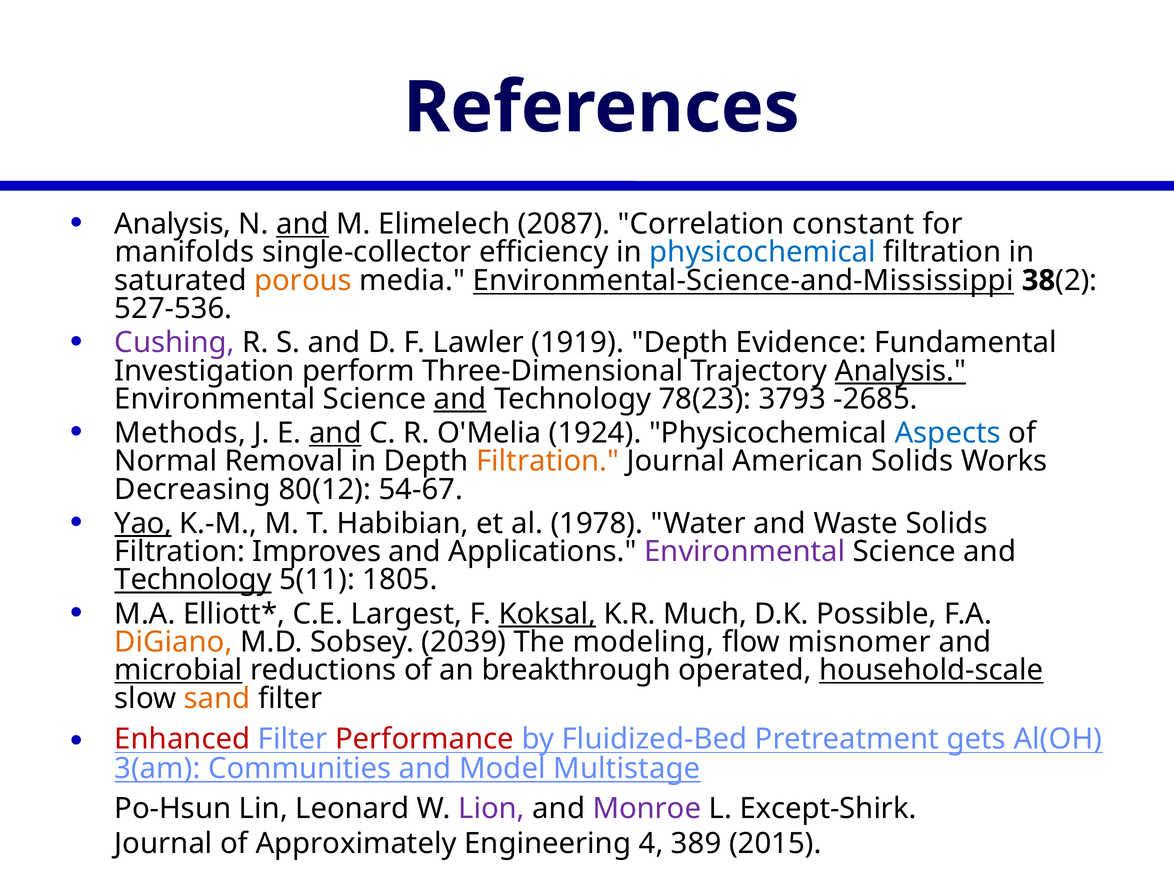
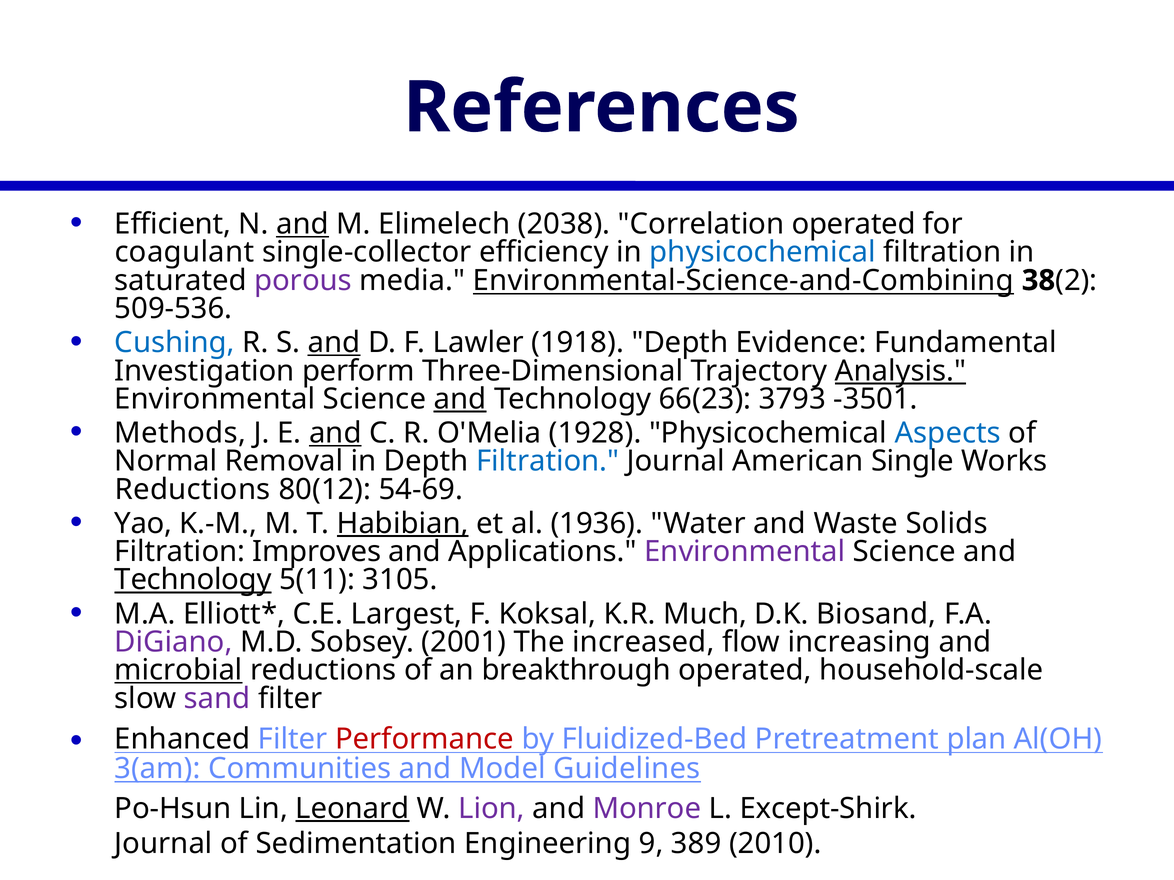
Analysis: Analysis -> Efficient (173, 224)
2087: 2087 -> 2038 (564, 224)
Correlation constant: constant -> operated (854, 224)
manifolds: manifolds -> coagulant (184, 252)
porous colour: orange -> purple (303, 281)
Environmental-Science-and-Mississippi: Environmental-Science-and-Mississippi -> Environmental-Science-and-Combining (743, 281)
527-536: 527-536 -> 509-536 (173, 309)
Cushing colour: purple -> blue (175, 343)
and underline: none -> present (334, 343)
1919: 1919 -> 1918 (578, 343)
78(23: 78(23 -> 66(23 (705, 399)
-2685: -2685 -> -3501 (876, 399)
1924: 1924 -> 1928 (595, 433)
Filtration colour: orange -> blue (548, 461)
American Solids: Solids -> Single (912, 461)
Decreasing: Decreasing -> Reductions (193, 490)
54-67: 54-67 -> 54-69 (421, 490)
Yao underline: present -> none (143, 524)
Habibian underline: none -> present (403, 524)
1978: 1978 -> 1936 (597, 524)
1805: 1805 -> 3105 (400, 580)
Koksal underline: present -> none (547, 614)
Possible: Possible -> Biosand (876, 614)
DiGiano colour: orange -> purple (173, 642)
2039: 2039 -> 2001 (464, 642)
modeling: modeling -> increased (643, 642)
misnomer: misnomer -> increasing (859, 642)
household-scale underline: present -> none (931, 671)
sand colour: orange -> purple (217, 699)
Enhanced colour: red -> black (182, 740)
gets: gets -> plan (976, 740)
Multistage: Multistage -> Guidelines (627, 769)
Leonard underline: none -> present (352, 809)
Approximately: Approximately -> Sedimentation (356, 844)
4: 4 -> 9 (651, 844)
2015: 2015 -> 2010 (775, 844)
